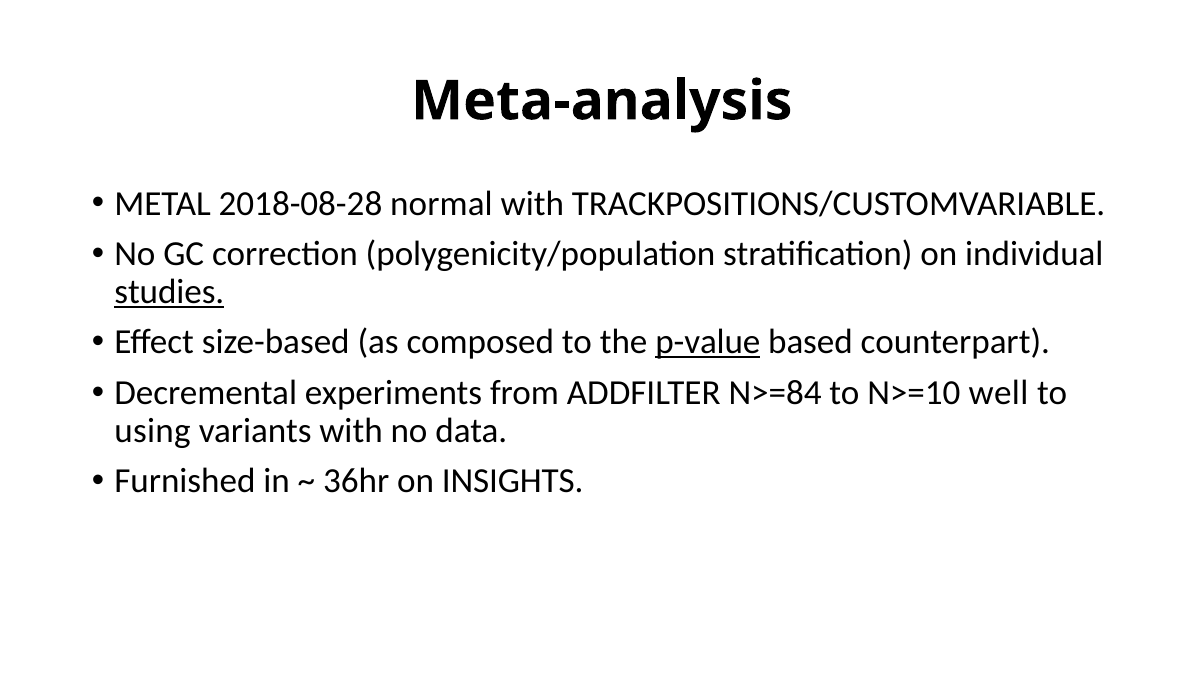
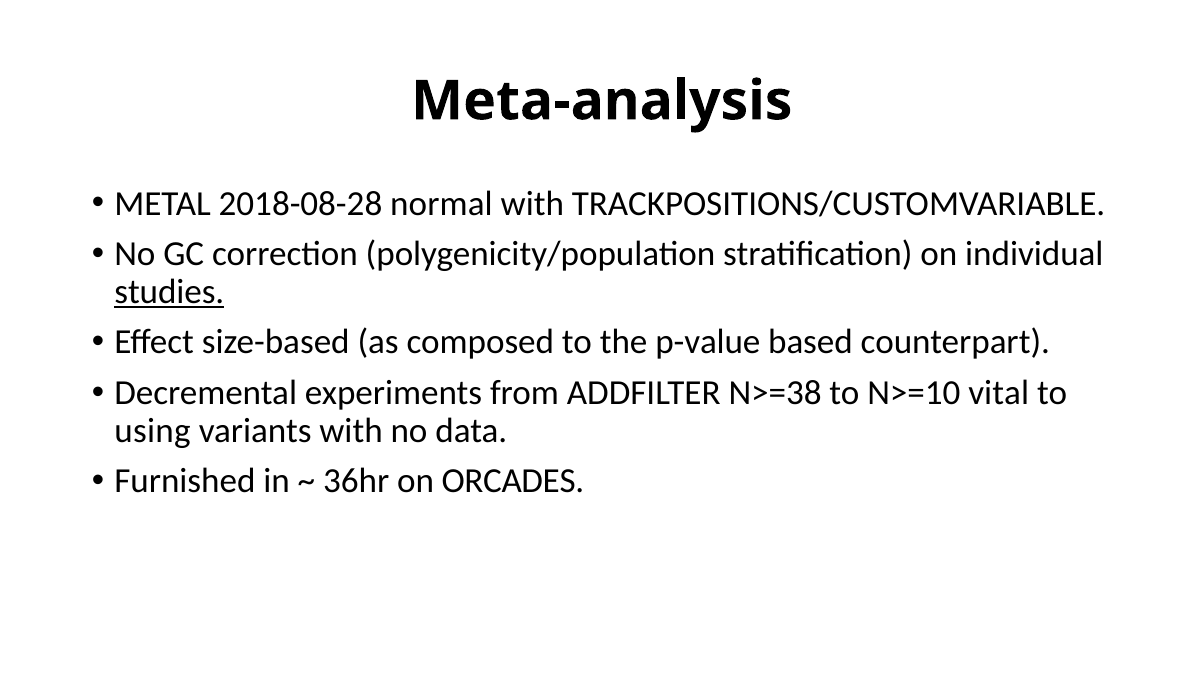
p-value underline: present -> none (708, 342)
N>=84: N>=84 -> N>=38 (775, 393)
well: well -> vital (999, 393)
INSIGHTS: INSIGHTS -> ORCADES (513, 481)
